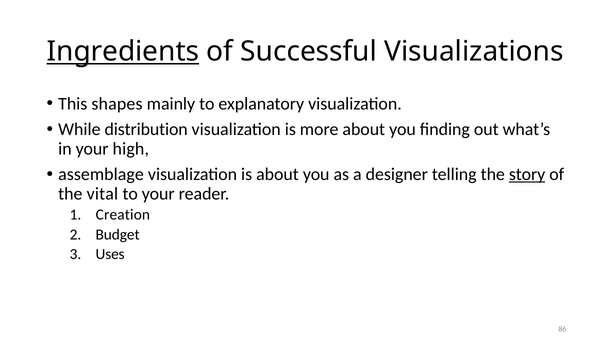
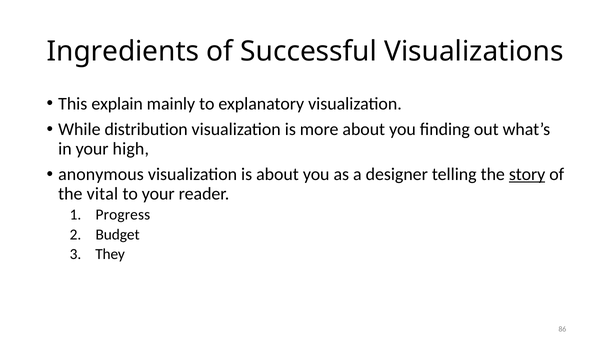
Ingredients underline: present -> none (123, 51)
shapes: shapes -> explain (117, 104)
assemblage: assemblage -> anonymous (101, 174)
Creation: Creation -> Progress (123, 215)
Uses: Uses -> They (110, 254)
